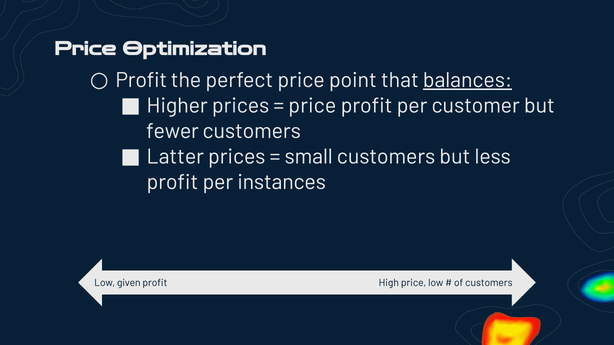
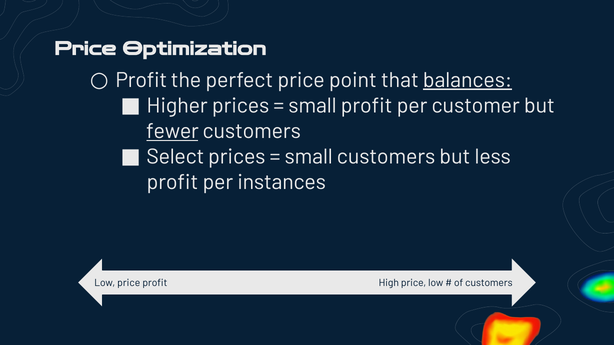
price: price -> small (312, 106)
fewer underline: none -> present (173, 131)
Latter: Latter -> Select (175, 157)
Low given: given -> price (129, 283)
